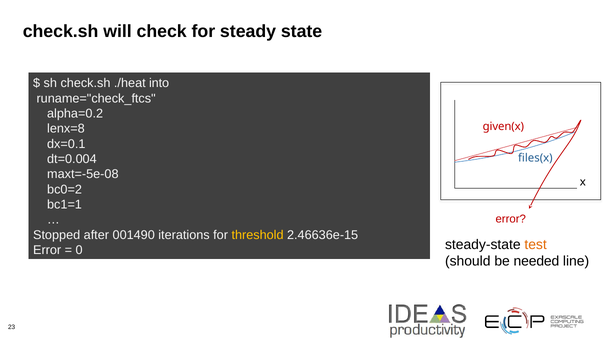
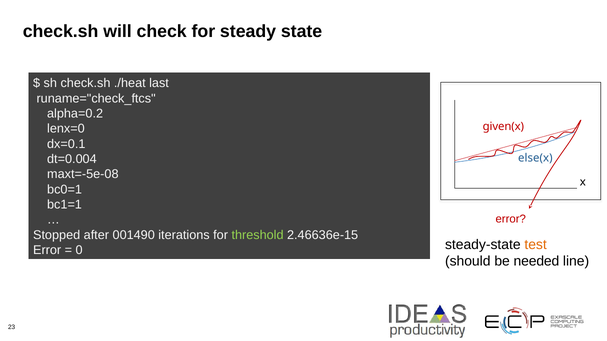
into: into -> last (159, 83)
lenx=8: lenx=8 -> lenx=0 (66, 129)
files(x: files(x -> else(x (535, 158)
bc0=2: bc0=2 -> bc0=1 (65, 190)
threshold colour: yellow -> light green (258, 235)
